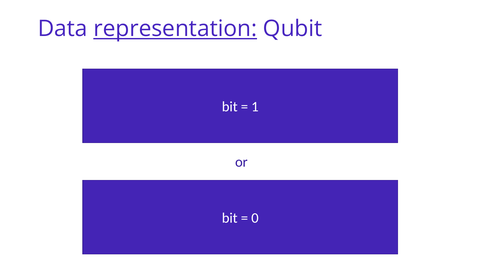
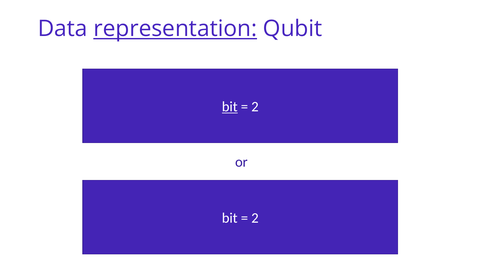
bit underline: none -> present (230, 107)
1: 1 -> 2 (255, 107)
0: 0 -> 2 (255, 218)
